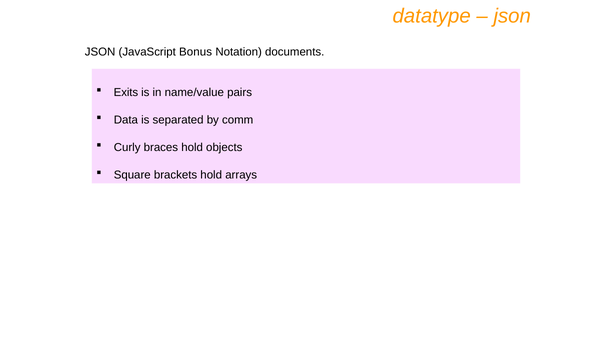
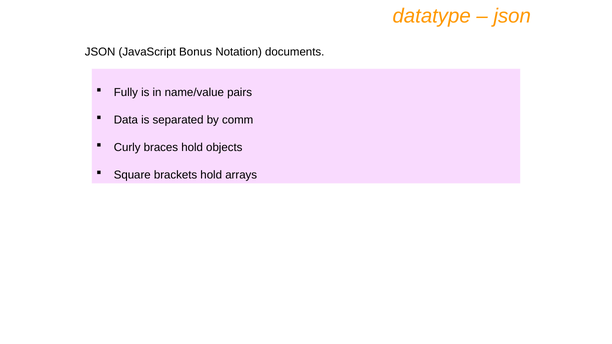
Exits: Exits -> Fully (126, 93)
